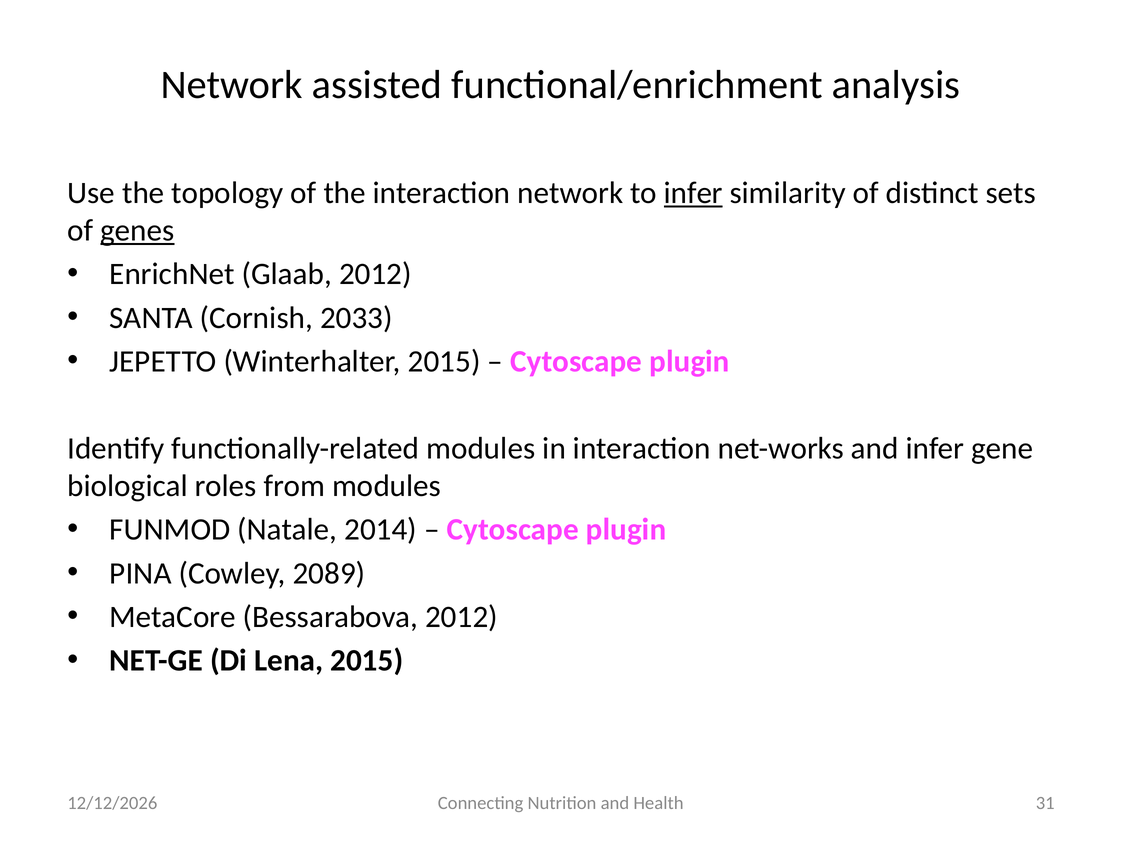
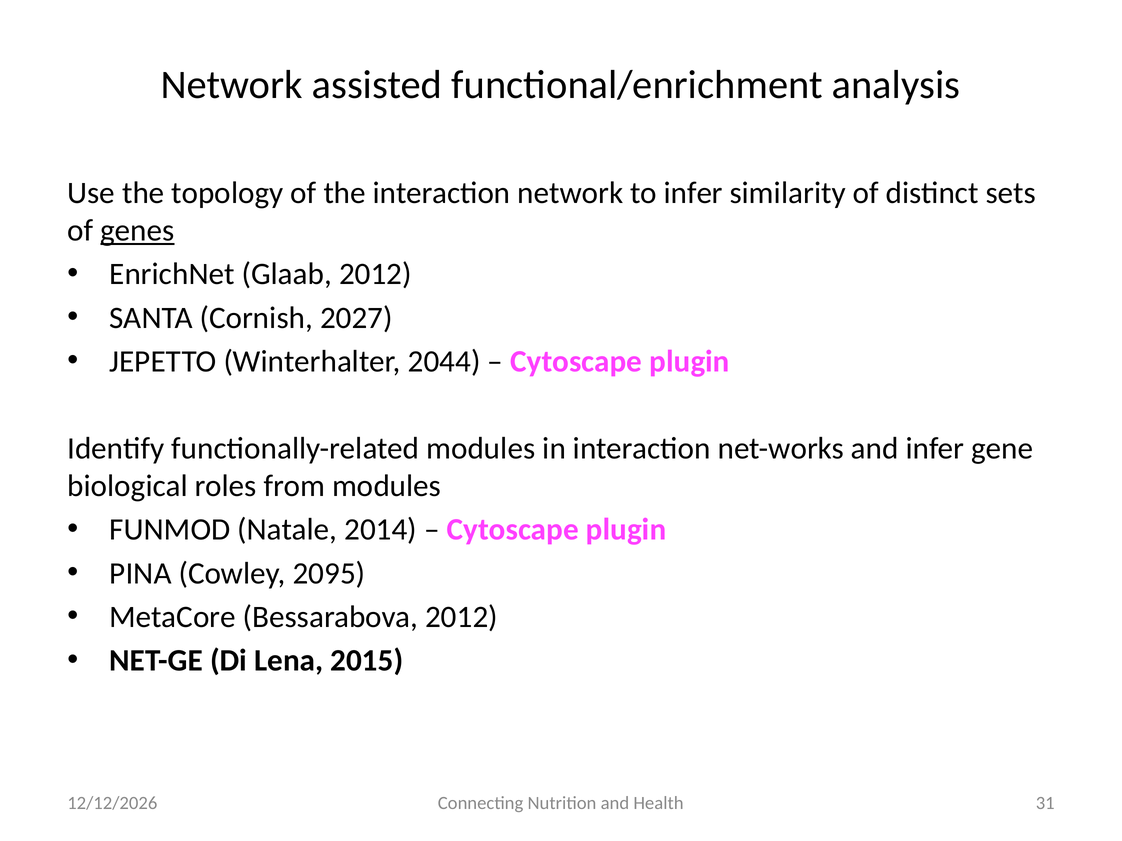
infer underline: present -> none (693, 193)
2033: 2033 -> 2027 (356, 318)
Winterhalter 2015: 2015 -> 2044 (444, 362)
2089: 2089 -> 2095 (329, 574)
